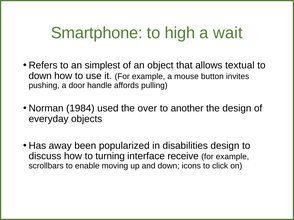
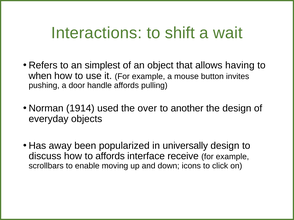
Smartphone: Smartphone -> Interactions (97, 33)
high: high -> shift (180, 33)
textual: textual -> having (240, 65)
down: down -> when (40, 76)
1984: 1984 -> 1914 (80, 109)
disabilities: disabilities -> universally (185, 146)
to turning: turning -> affords (110, 157)
